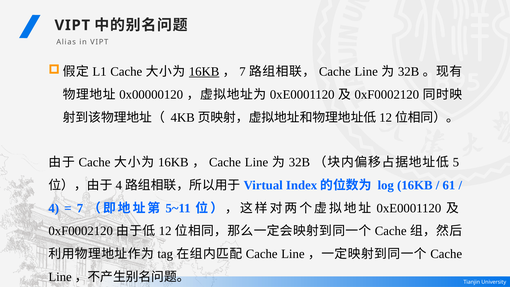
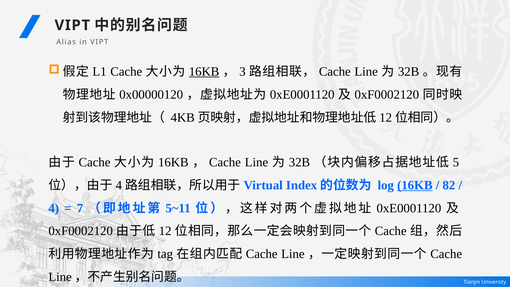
7: 7 -> 3 (242, 72)
16KB underline: none -> present (415, 185)
61: 61 -> 82 (449, 185)
